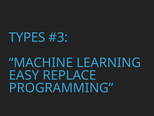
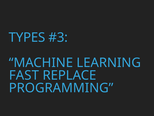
EASY: EASY -> FAST (24, 75)
